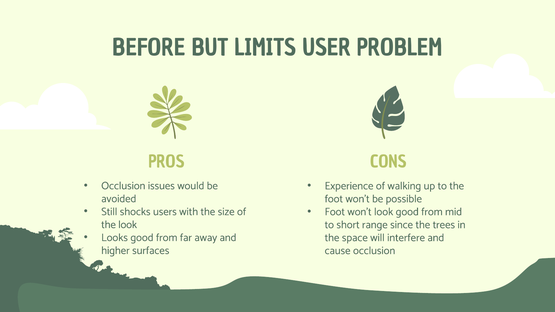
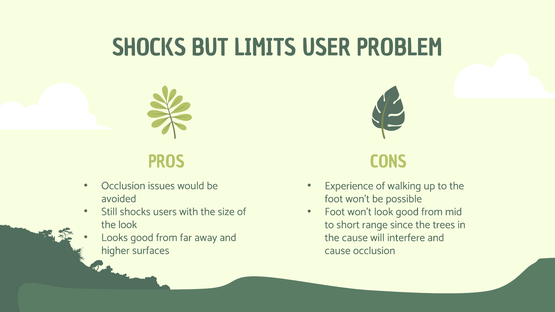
BEFORE: BEFORE -> SHOCKS (149, 48)
the space: space -> cause (355, 238)
